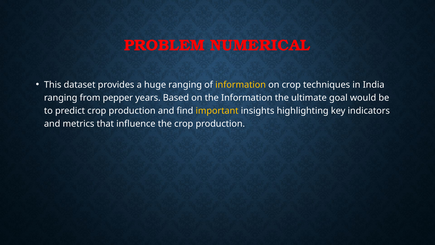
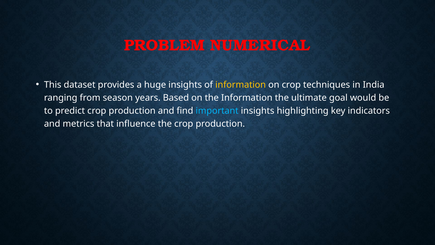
huge ranging: ranging -> insights (185, 85)
pepper: pepper -> season (118, 98)
important colour: yellow -> light blue (217, 111)
